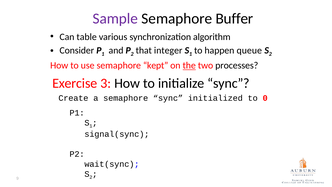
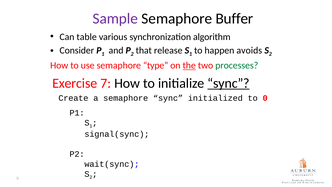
integer: integer -> release (168, 50)
queue: queue -> avoids (249, 50)
kept: kept -> type (156, 65)
processes colour: black -> green (237, 65)
3: 3 -> 7 (106, 83)
sync underline: none -> present (229, 83)
